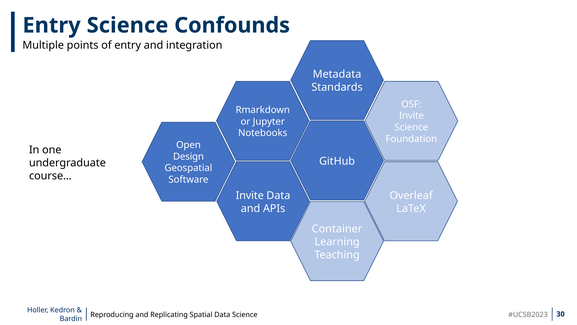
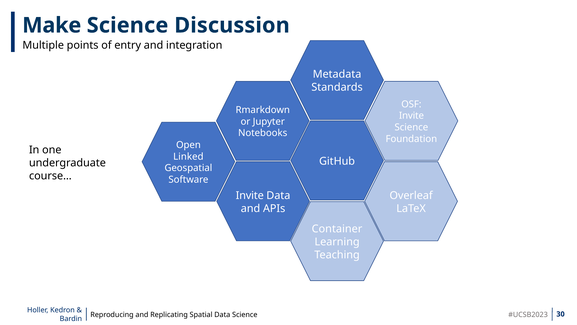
Entry: Entry -> Make (52, 25)
Confounds: Confounds -> Discussion (232, 25)
Design: Design -> Linked (188, 156)
